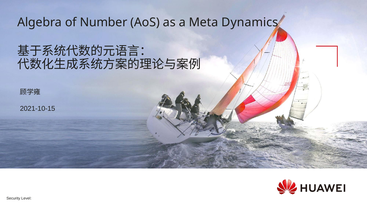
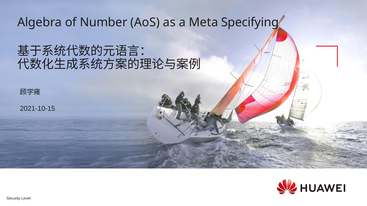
Dynamics: Dynamics -> Specifying (250, 22)
